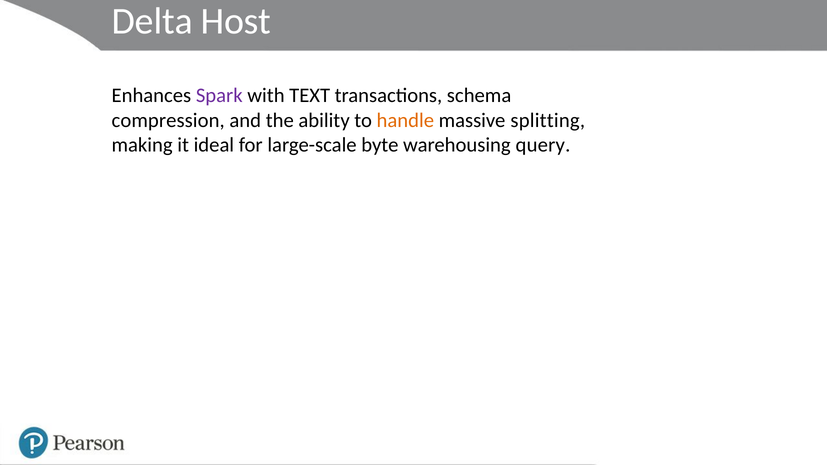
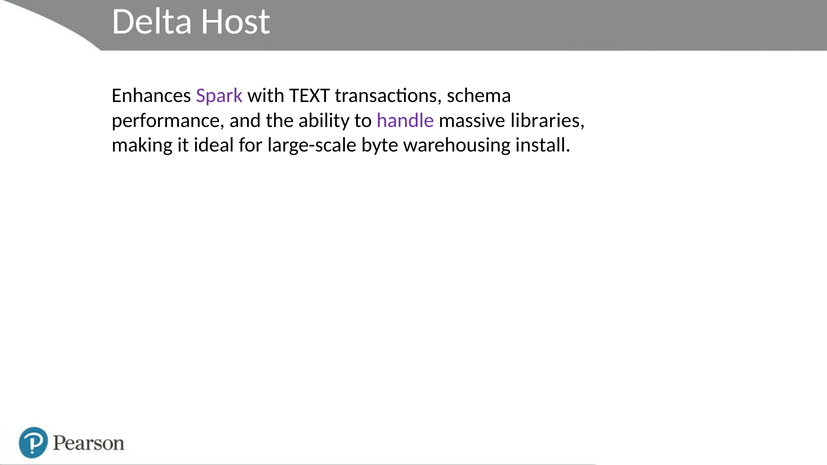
compression: compression -> performance (168, 120)
handle colour: orange -> purple (405, 120)
splitting: splitting -> libraries (548, 120)
query: query -> install (543, 145)
